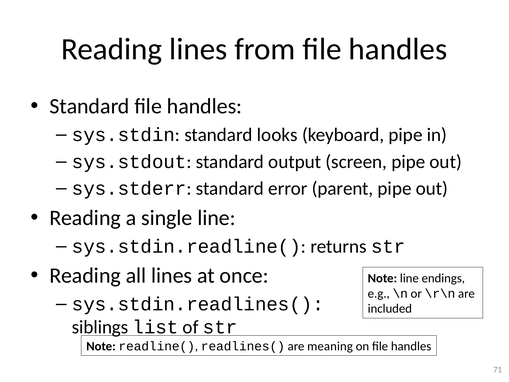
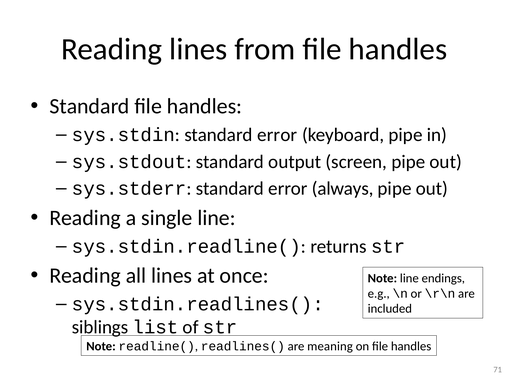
sys.stdin standard looks: looks -> error (277, 135)
parent: parent -> always (343, 188)
